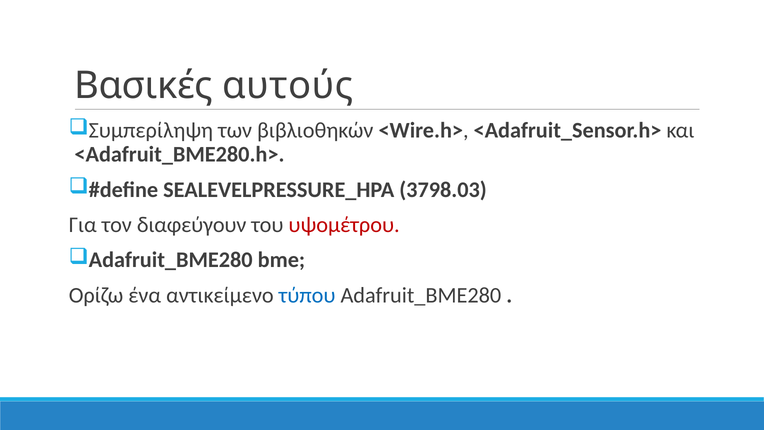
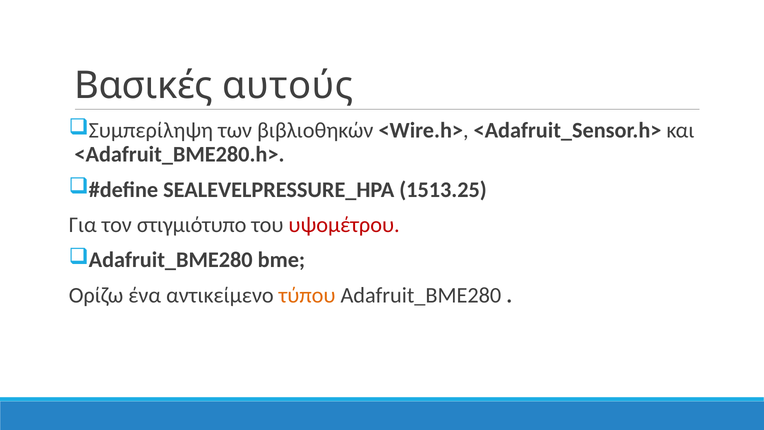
3798.03: 3798.03 -> 1513.25 (443, 190)
διαφεύγουν: διαφεύγουν -> στιγμιότυπο (192, 225)
τύπου colour: blue -> orange (307, 295)
